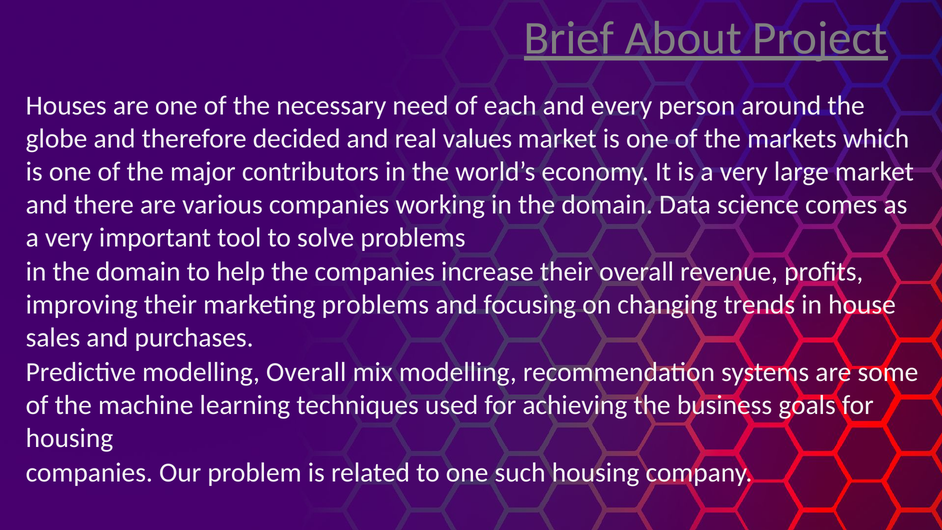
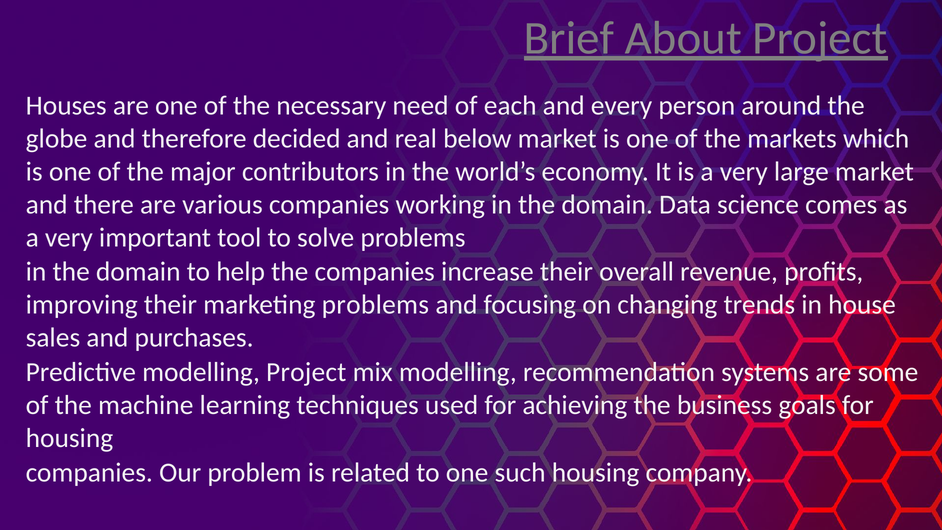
values: values -> below (477, 139)
modelling Overall: Overall -> Project (306, 372)
